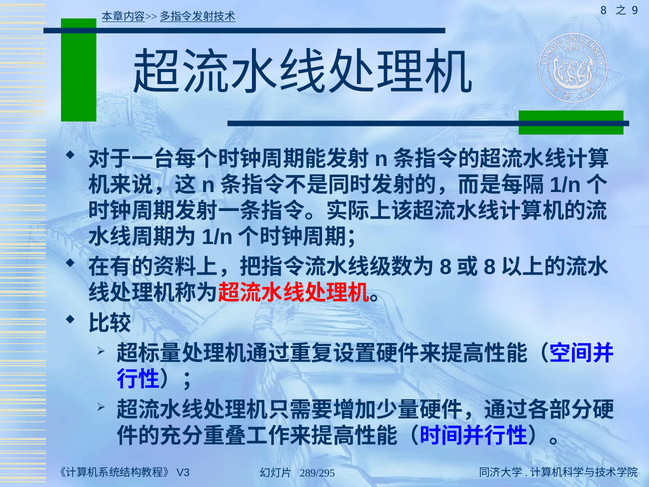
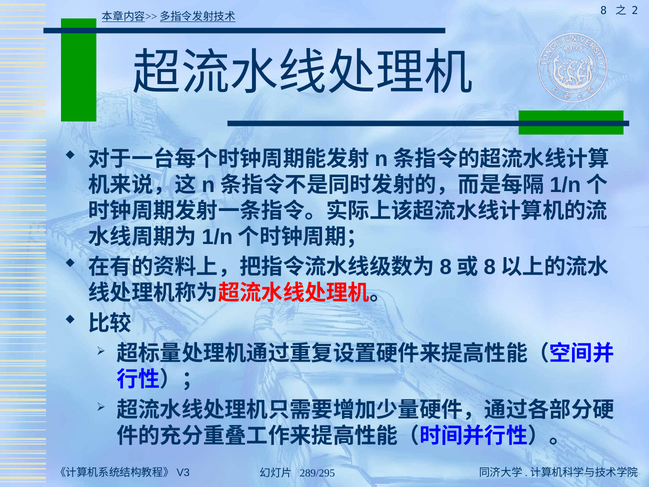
9: 9 -> 2 (635, 11)
